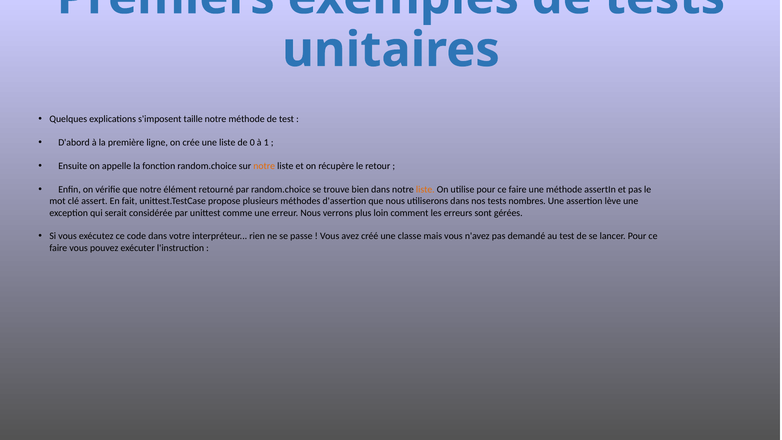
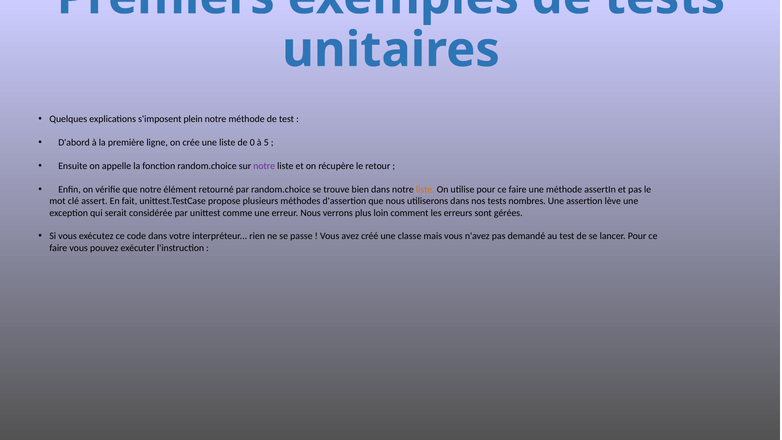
taille: taille -> plein (193, 119)
1: 1 -> 5 (266, 142)
notre colour: orange -> purple (264, 166)
